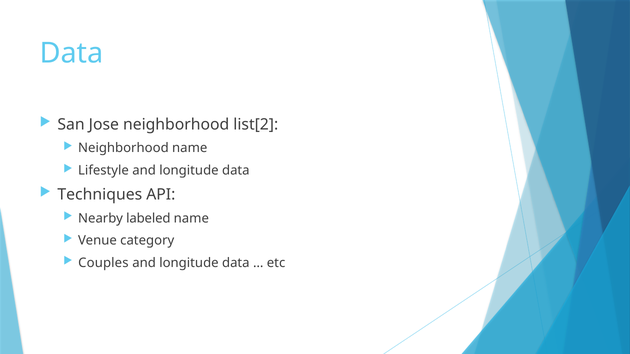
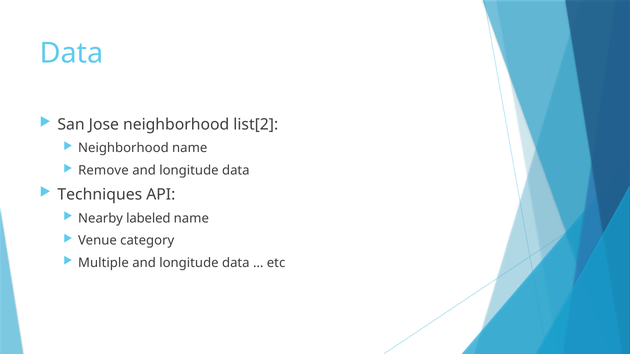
Lifestyle: Lifestyle -> Remove (103, 171)
Couples: Couples -> Multiple (103, 263)
